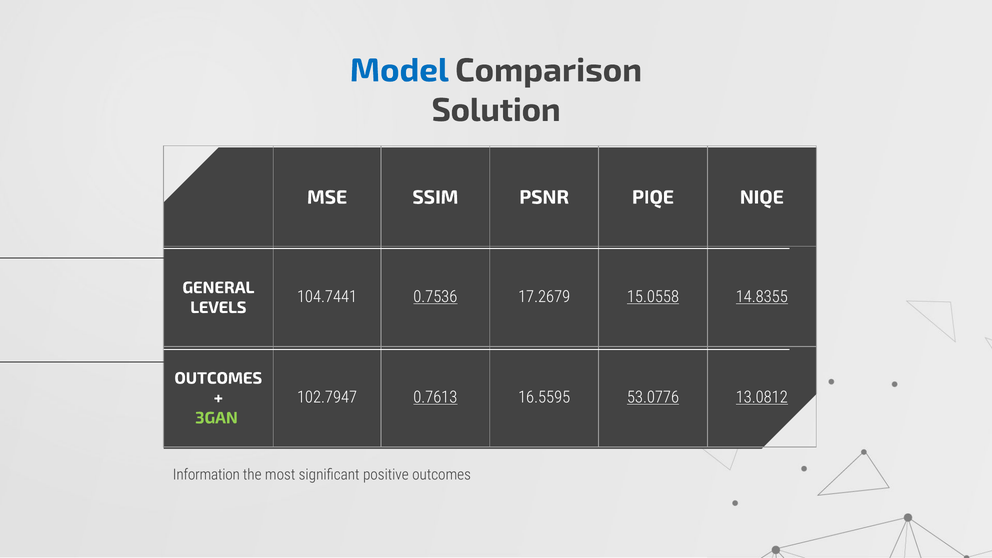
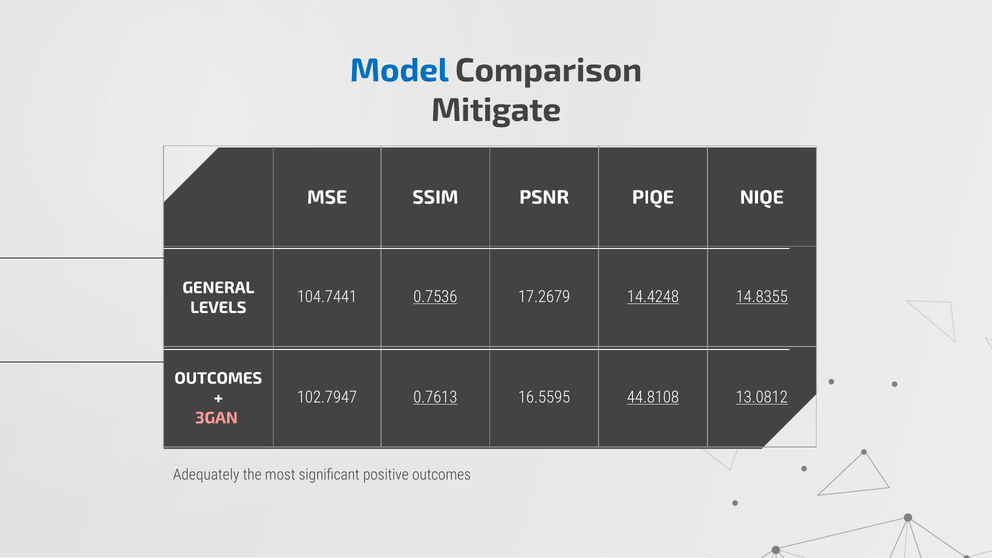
Solution: Solution -> Mitigate (496, 110)
15.0558: 15.0558 -> 14.4248 (653, 297)
53.0776: 53.0776 -> 44.8108 (653, 397)
3GAN colour: light green -> pink (216, 418)
Information: Information -> Adequately (206, 475)
